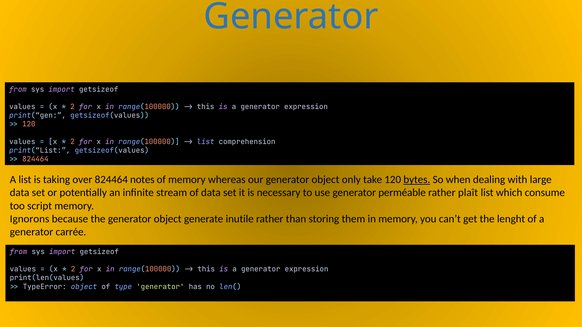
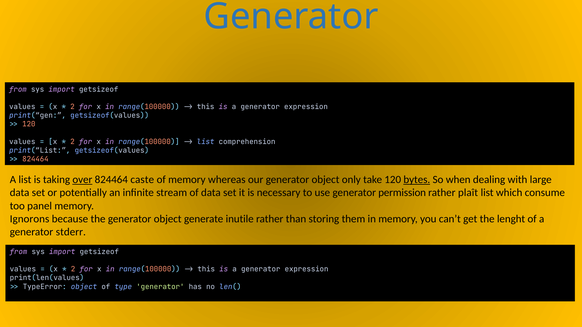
over underline: none -> present (82, 180)
notes: notes -> caste (142, 180)
perméable: perméable -> permission (402, 193)
script: script -> panel (40, 206)
carrée: carrée -> stderr (71, 232)
